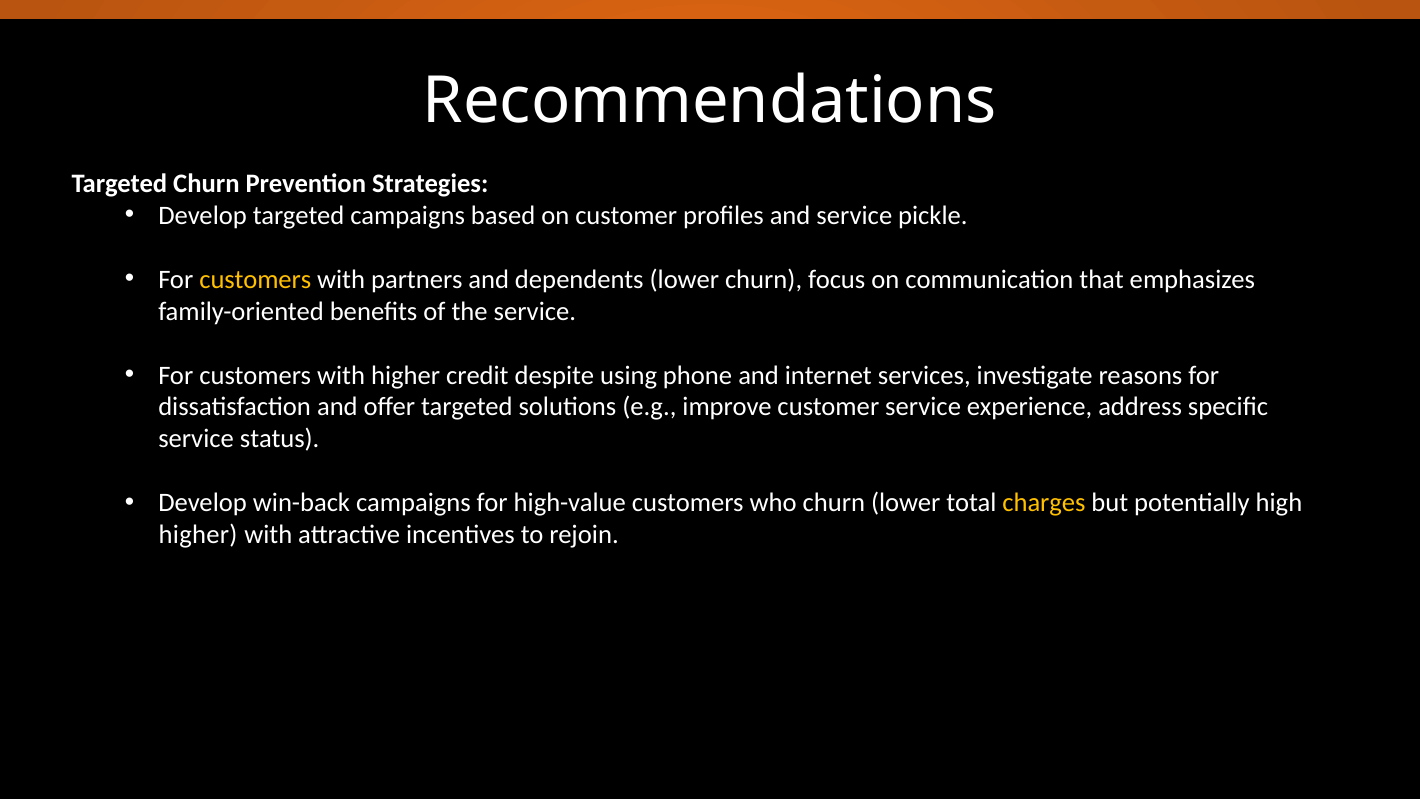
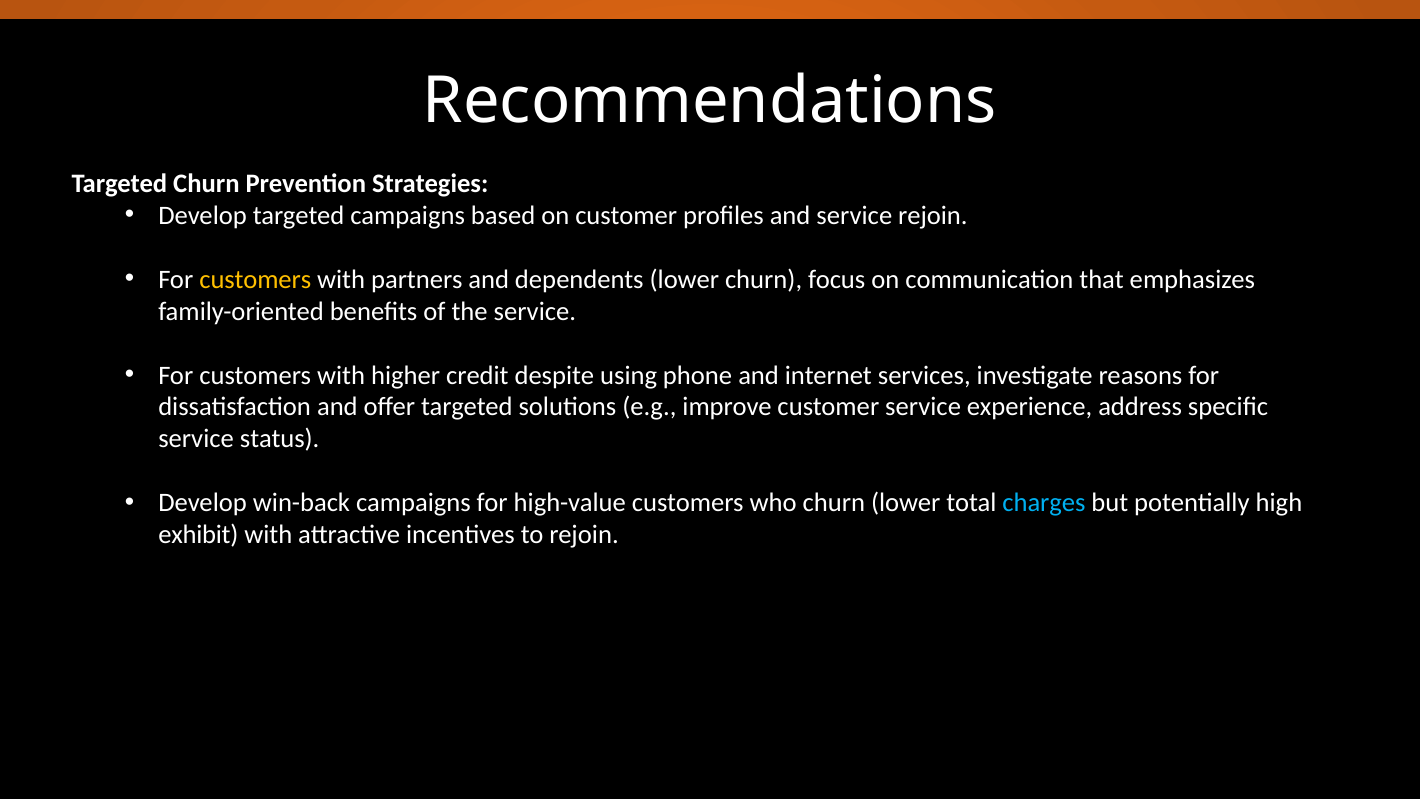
service pickle: pickle -> rejoin (933, 215)
charges colour: yellow -> light blue (1044, 503)
higher: higher -> exhibit (198, 535)
